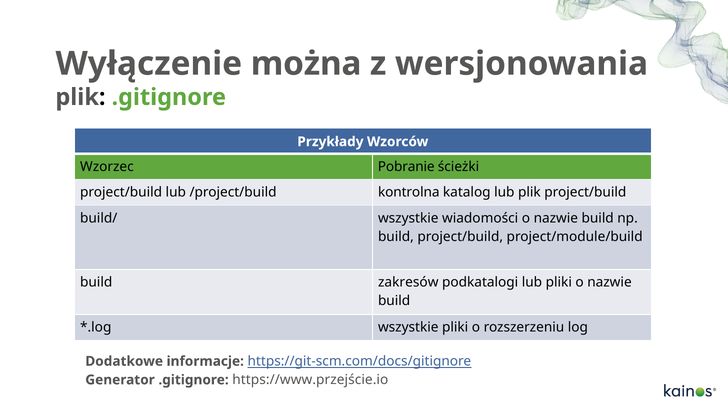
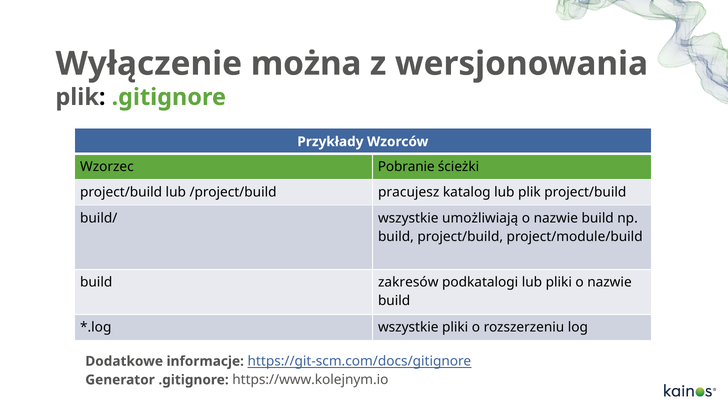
kontrolna: kontrolna -> pracujesz (409, 192)
wiadomości: wiadomości -> umożliwiają (480, 218)
https://www.przejście.io: https://www.przejście.io -> https://www.kolejnym.io (310, 379)
